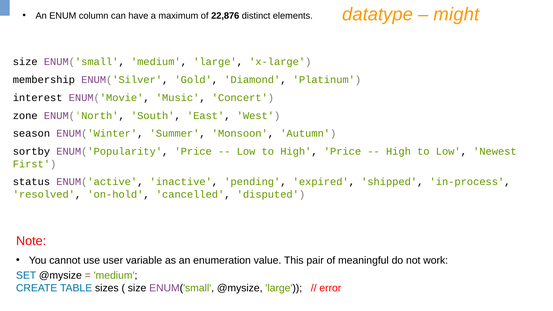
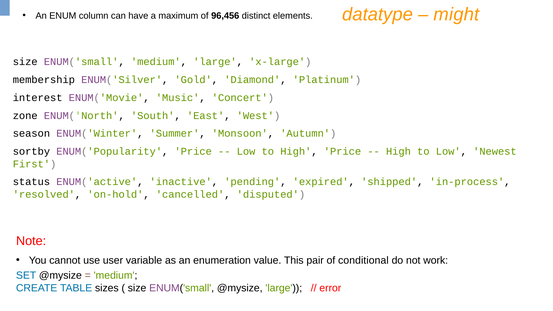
22,876: 22,876 -> 96,456 (225, 16)
meaningful: meaningful -> conditional (363, 260)
